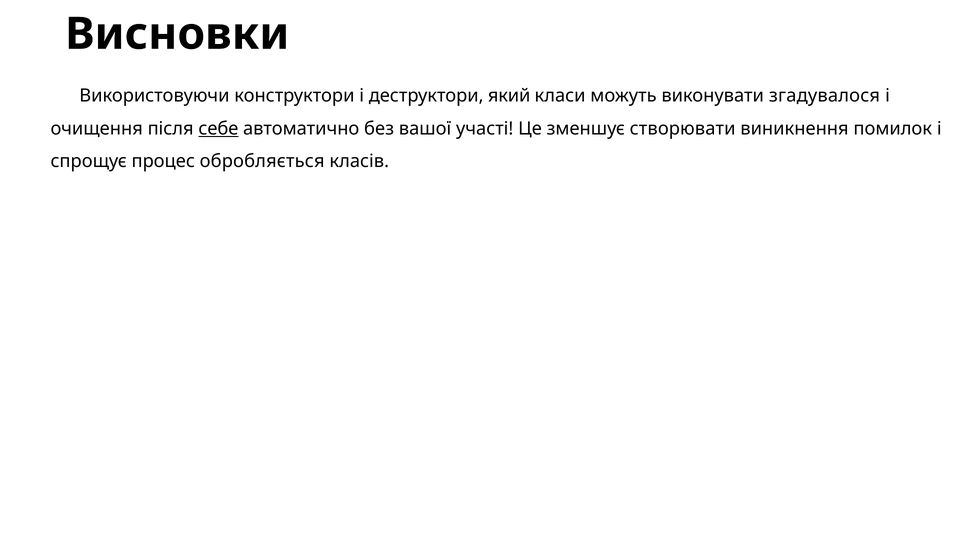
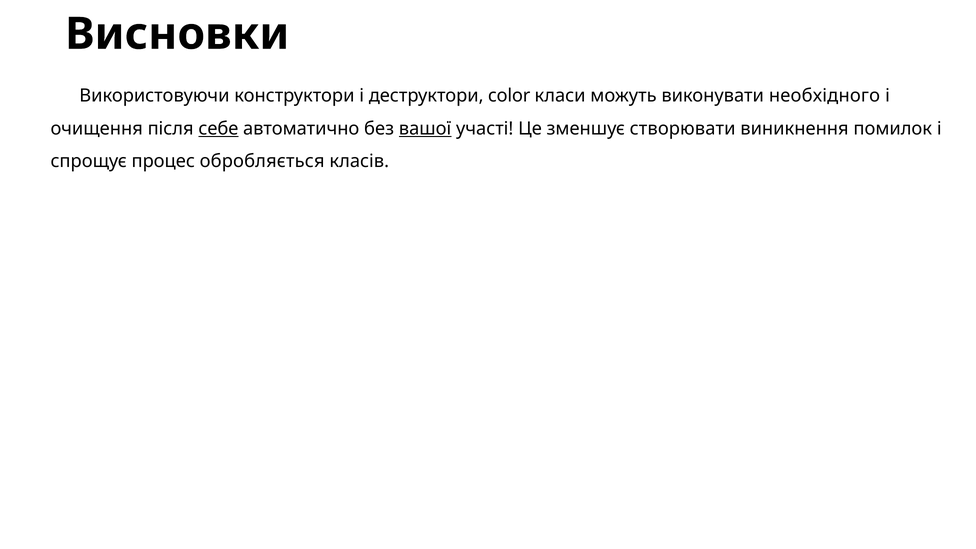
який: який -> color (509, 96)
згадувалося: згадувалося -> необхідного (824, 96)
вашої underline: none -> present (425, 128)
